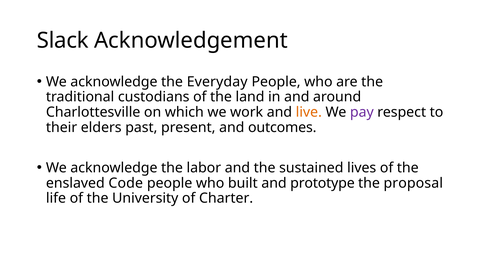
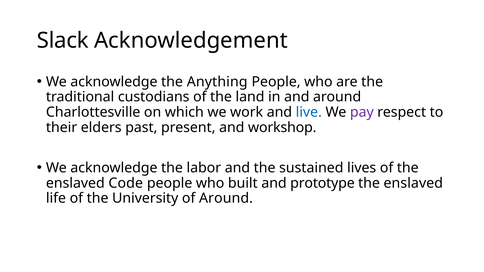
Everyday: Everyday -> Anything (217, 82)
live colour: orange -> blue (309, 112)
outcomes: outcomes -> workshop (282, 127)
proposal: proposal -> enslaved (413, 183)
of Charter: Charter -> Around (226, 198)
